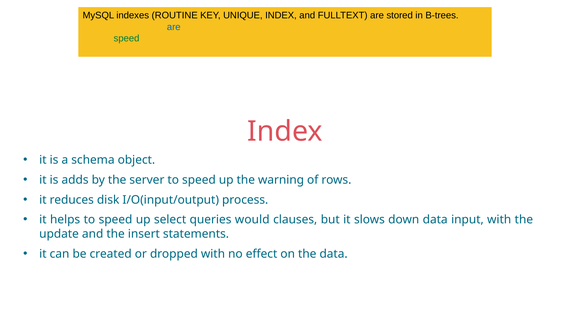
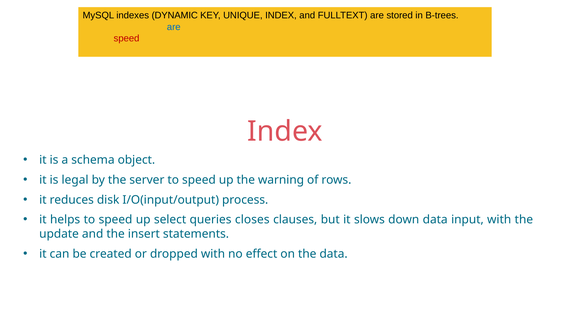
ROUTINE: ROUTINE -> DYNAMIC (175, 16)
speed colour: green -> red (127, 38)
adds: adds -> legal (75, 180)
would: would -> closes (252, 220)
